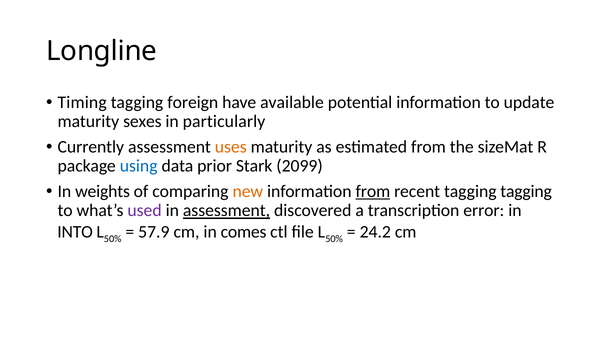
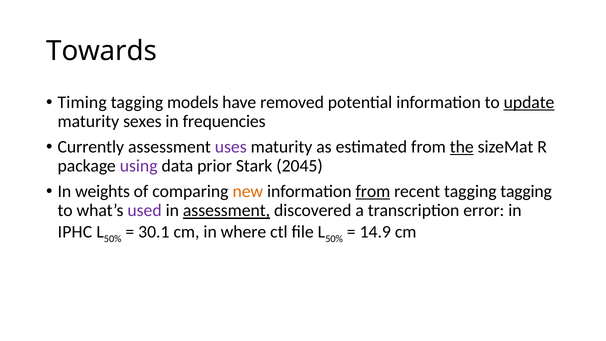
Longline: Longline -> Towards (102, 51)
foreign: foreign -> models (193, 102)
available: available -> removed (292, 102)
update underline: none -> present (529, 102)
particularly: particularly -> frequencies (224, 122)
uses colour: orange -> purple (231, 147)
the underline: none -> present (462, 147)
using colour: blue -> purple (139, 166)
2099: 2099 -> 2045 (300, 166)
INTO: INTO -> IPHC (75, 232)
57.9: 57.9 -> 30.1 (154, 232)
comes: comes -> where (243, 232)
24.2: 24.2 -> 14.9 (375, 232)
